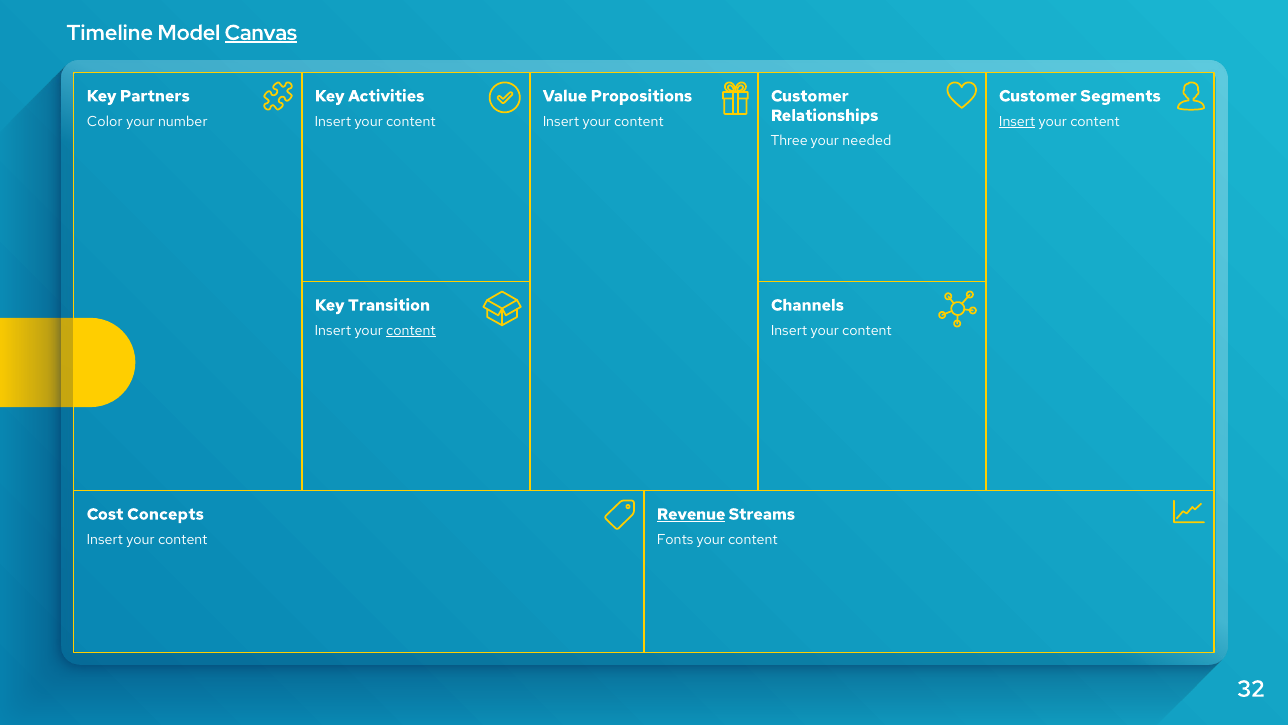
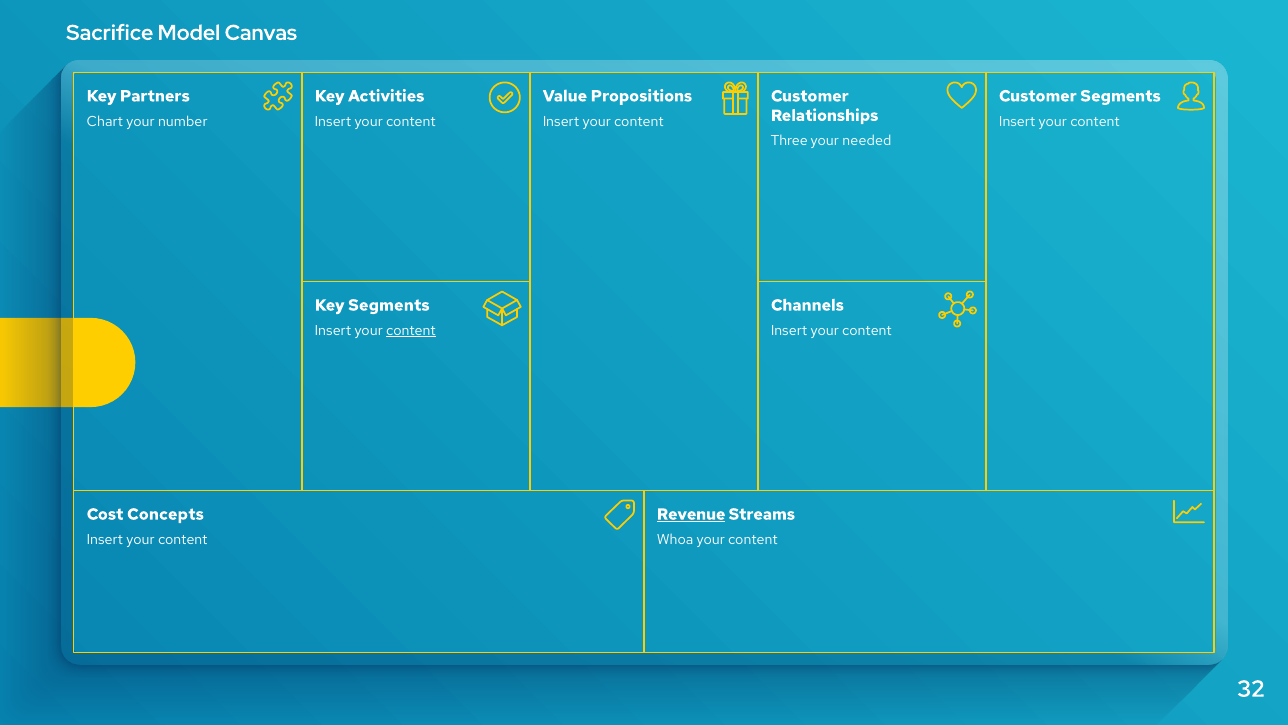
Timeline: Timeline -> Sacrifice (110, 33)
Canvas underline: present -> none (261, 33)
Color: Color -> Chart (105, 121)
Insert underline: present -> none (1017, 121)
Key Transition: Transition -> Segments (389, 305)
Fonts: Fonts -> Whoa (675, 539)
